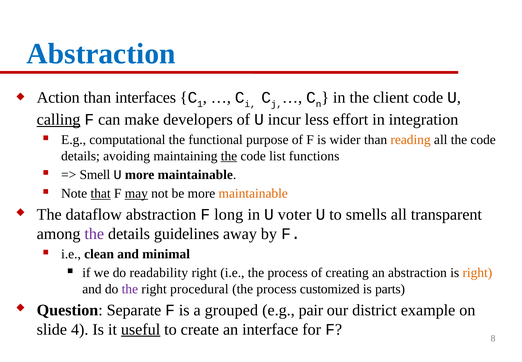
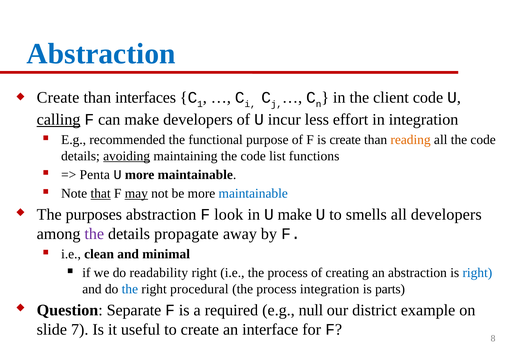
Action: Action -> Create (58, 98)
computational: computational -> recommended (127, 140)
is wider: wider -> create (345, 140)
avoiding underline: none -> present (127, 156)
the underline: present -> none (229, 156)
Smell: Smell -> Penta (95, 174)
maintainable colour: orange -> blue (253, 193)
dataflow: dataflow -> purposes (94, 214)
long: long -> look (229, 214)
U voter: voter -> make (295, 214)
all transparent: transparent -> developers (446, 214)
guidelines: guidelines -> propagate (186, 234)
right colour: orange -> blue (477, 272)
the colour: purple -> blue (130, 289)
process customized: customized -> integration (330, 289)
grouped: grouped -> required (231, 310)
pair: pair -> null (311, 310)
4: 4 -> 7 (80, 329)
useful underline: present -> none (141, 329)
